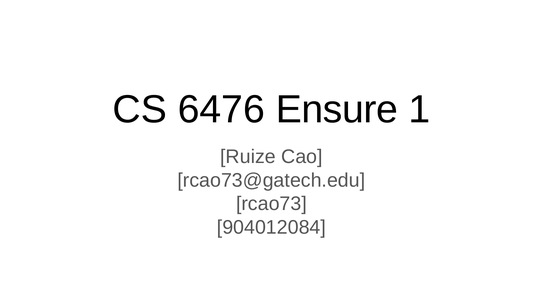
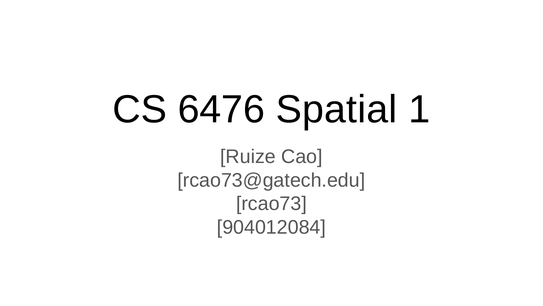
Ensure: Ensure -> Spatial (336, 109)
